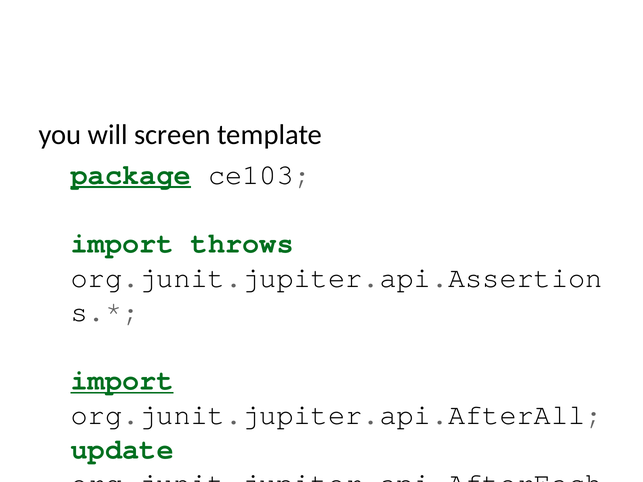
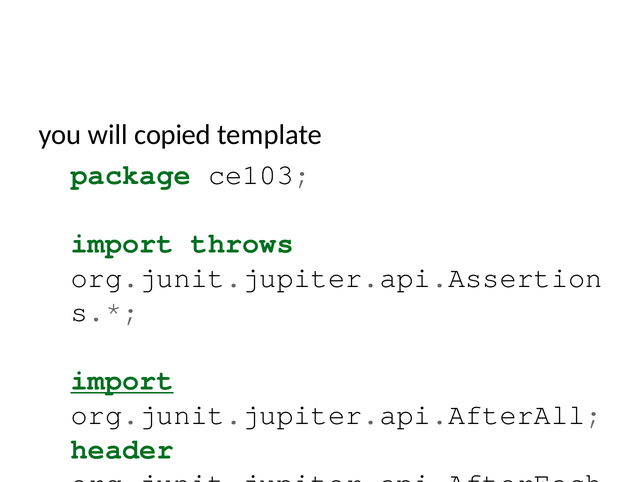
screen: screen -> copied (173, 135)
package underline: present -> none (131, 175)
update: update -> header (122, 449)
